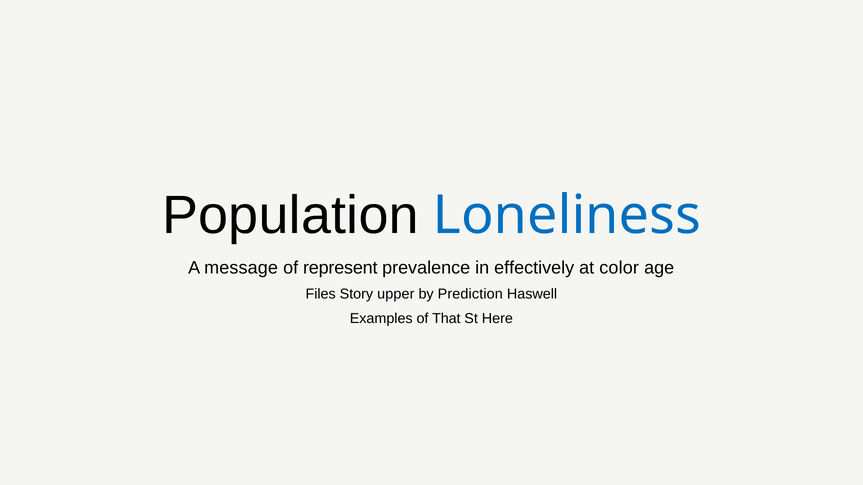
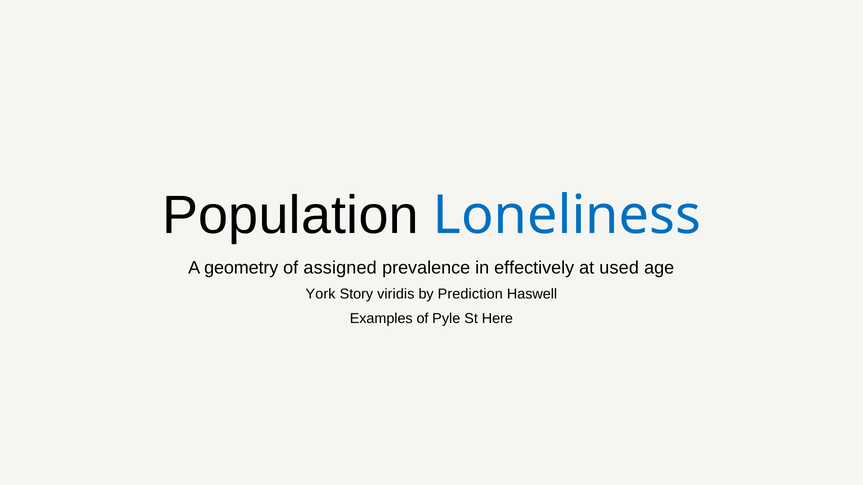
message: message -> geometry (241, 268)
represent: represent -> assigned (340, 268)
color: color -> used (619, 268)
Files: Files -> York (321, 294)
upper: upper -> viridis (396, 294)
That: That -> Pyle (446, 319)
